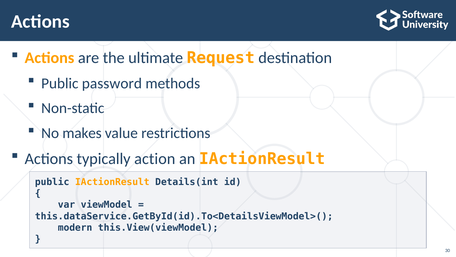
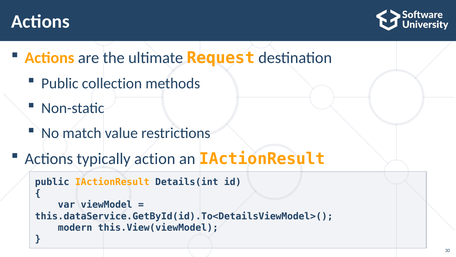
password: password -> collection (112, 83)
makes: makes -> match (82, 133)
